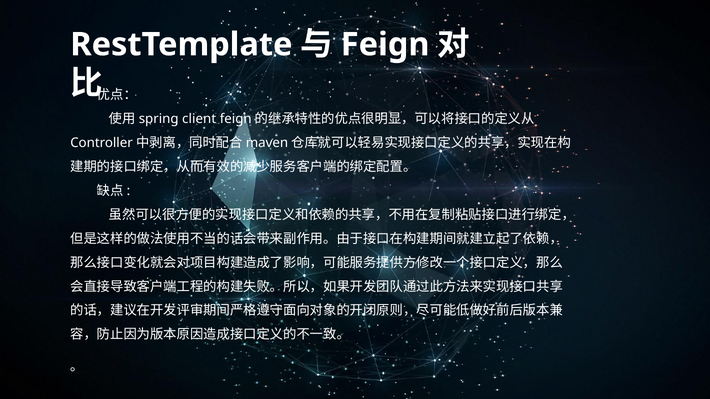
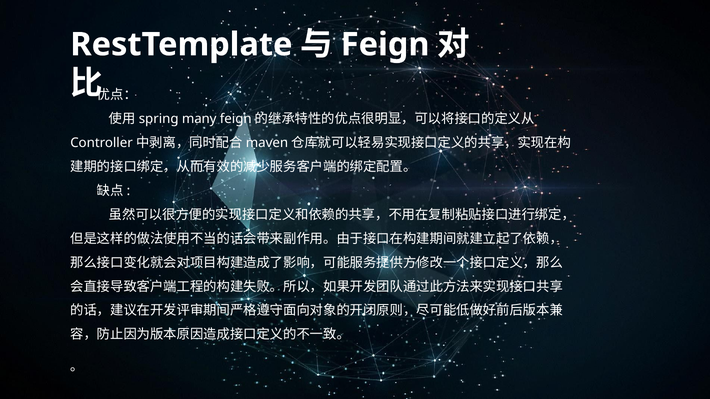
client: client -> many (199, 119)
